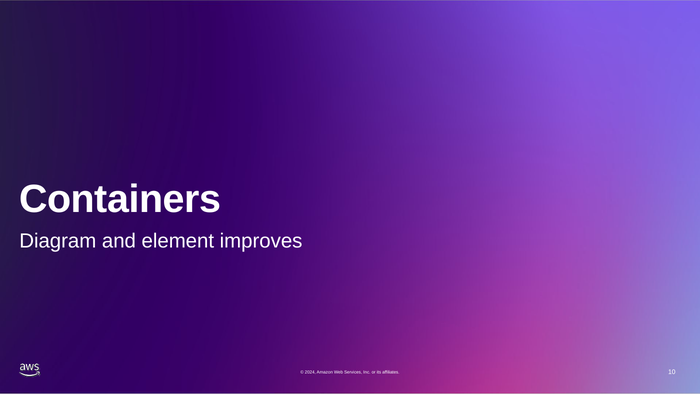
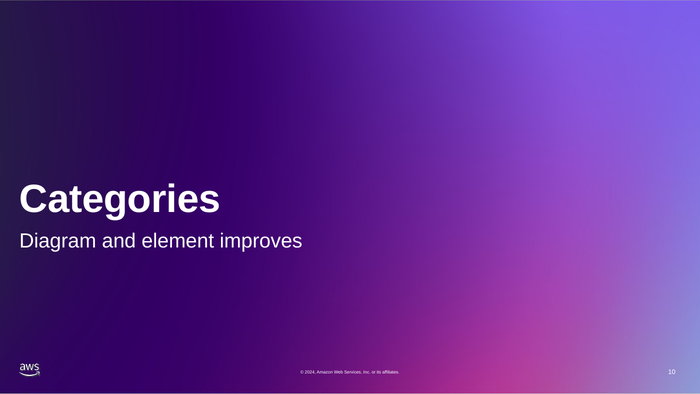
Containers: Containers -> Categories (120, 199)
